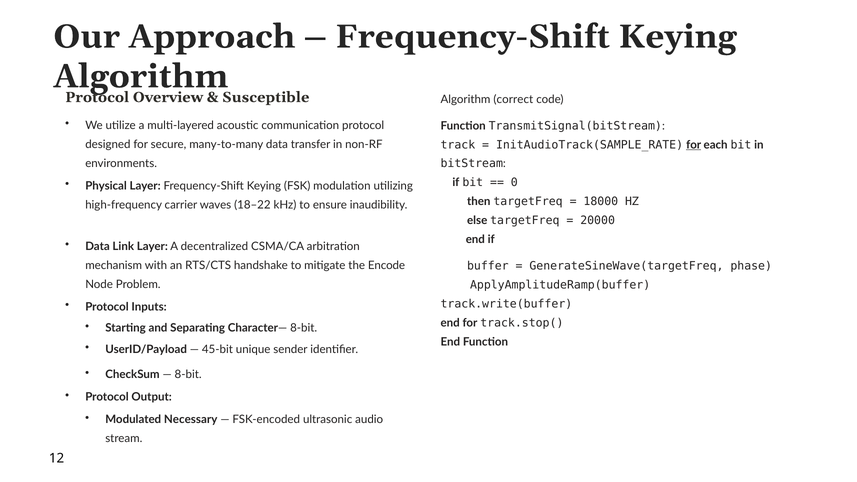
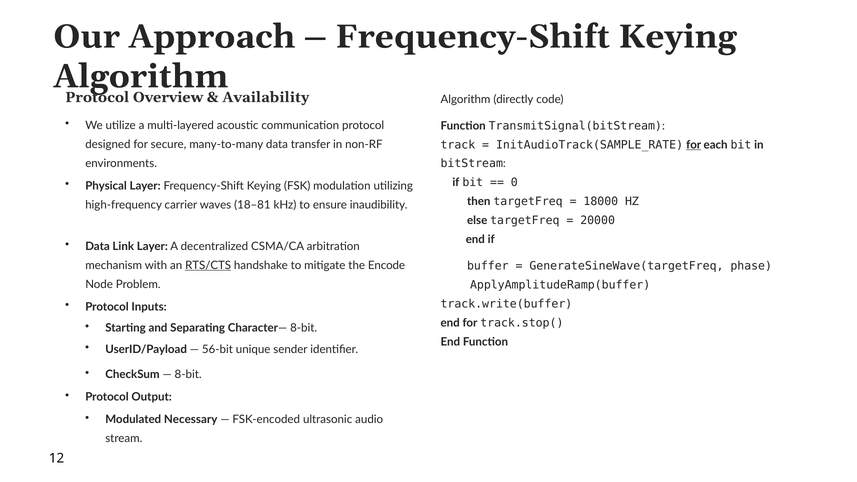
Susceptible: Susceptible -> Availability (266, 97)
correct: correct -> directly (513, 100)
18–22: 18–22 -> 18–81 (252, 205)
RTS/CTS underline: none -> present (208, 265)
45-bit: 45-bit -> 56-bit (217, 349)
